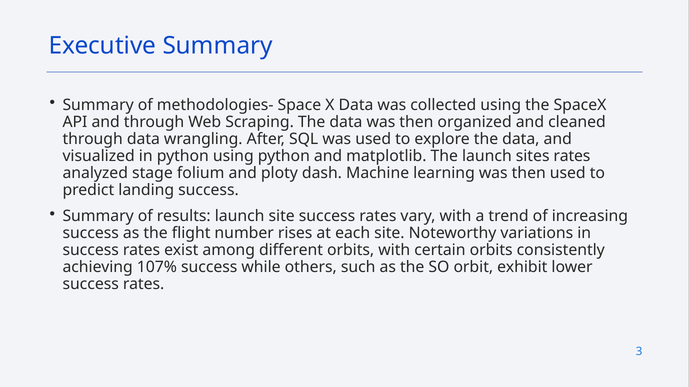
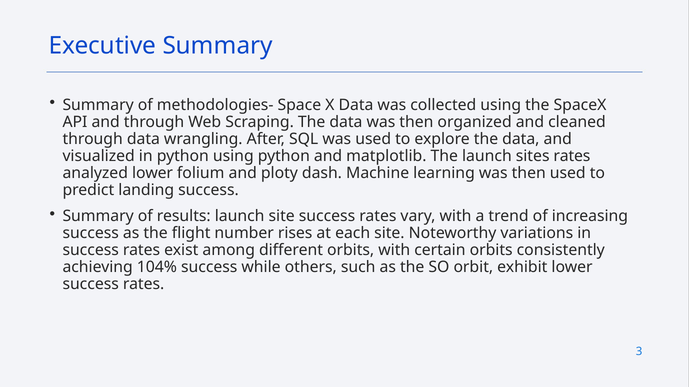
analyzed stage: stage -> lower (153, 173)
107%: 107% -> 104% (157, 268)
